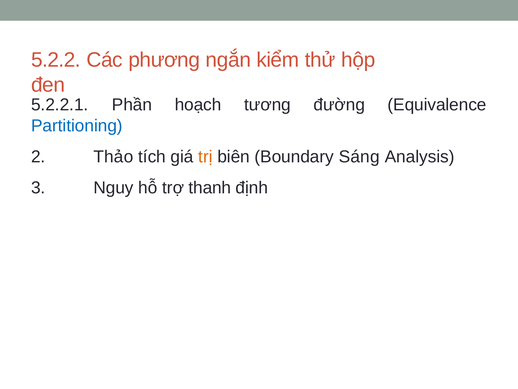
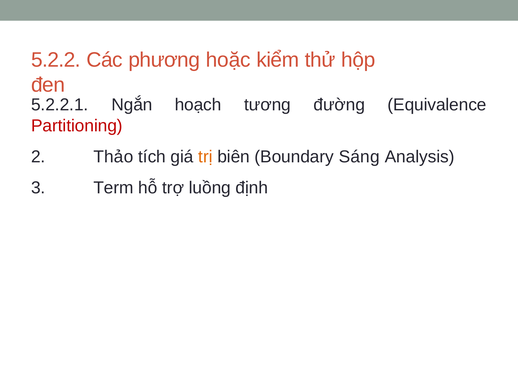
ngắn: ngắn -> hoặc (228, 60)
Phần: Phần -> Ngắn (132, 105)
Partitioning colour: blue -> red (77, 126)
Nguy: Nguy -> Term (114, 187)
thanh: thanh -> luồng (210, 187)
